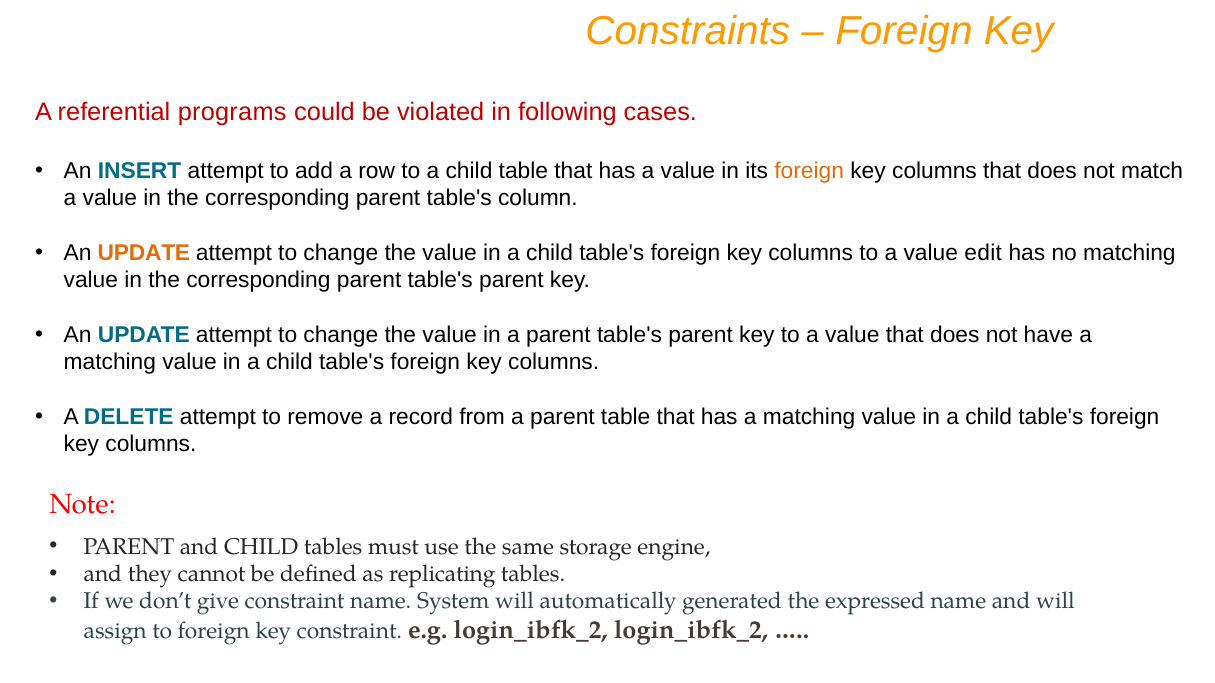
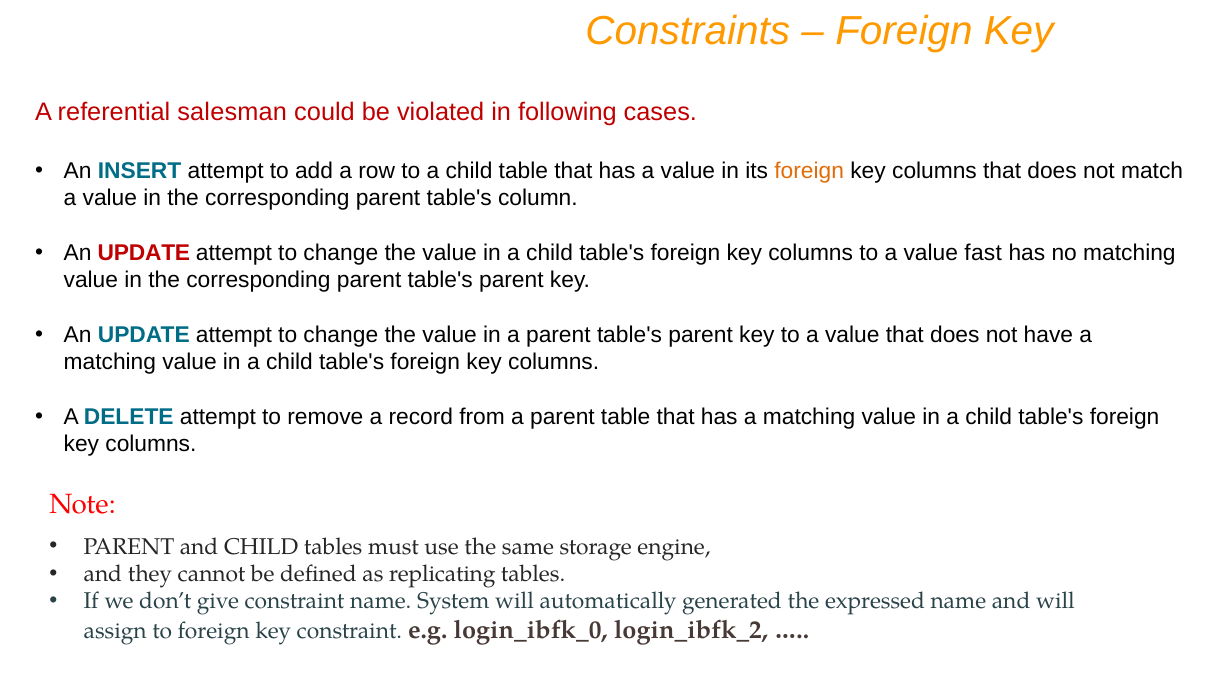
programs: programs -> salesman (232, 112)
UPDATE colour: orange -> red (144, 253)
edit: edit -> fast (983, 253)
e.g login_ibfk_2: login_ibfk_2 -> login_ibfk_0 (531, 631)
